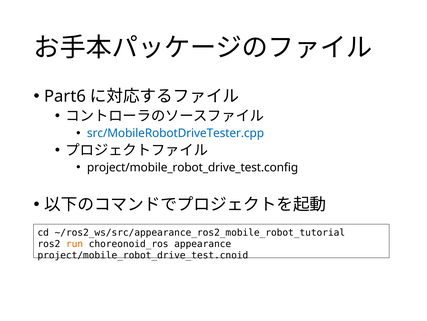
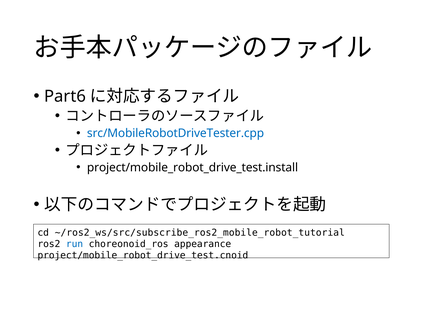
project/mobile_robot_drive_test.config: project/mobile_robot_drive_test.config -> project/mobile_robot_drive_test.install (193, 167)
~/ros2_ws/src/appearance_ros2_mobile_robot_tutorial: ~/ros2_ws/src/appearance_ros2_mobile_robot_tutorial -> ~/ros2_ws/src/subscribe_ros2_mobile_robot_tutorial (200, 232)
run colour: orange -> blue (75, 243)
